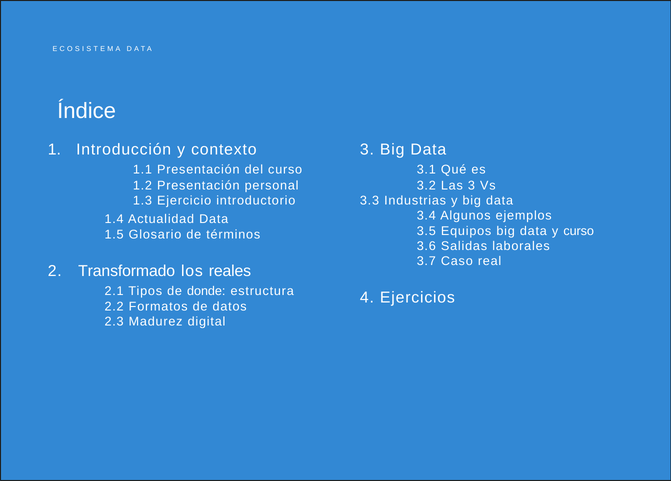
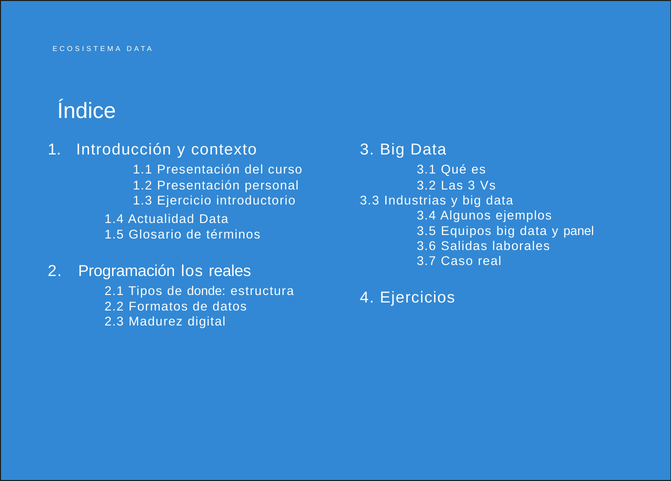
y curso: curso -> panel (579, 231)
Transformado: Transformado -> Programación (127, 271)
